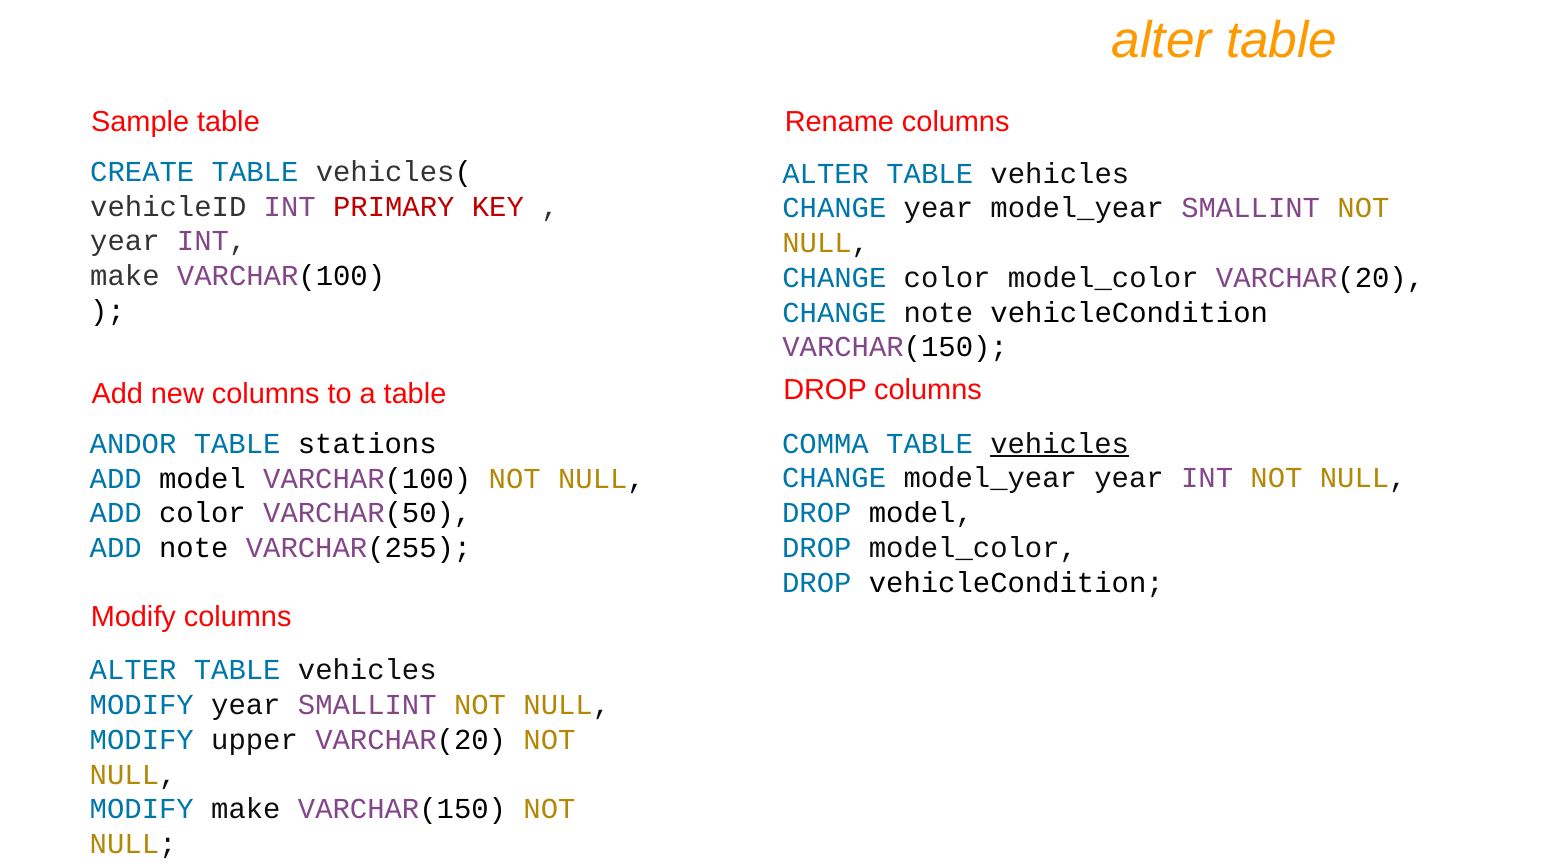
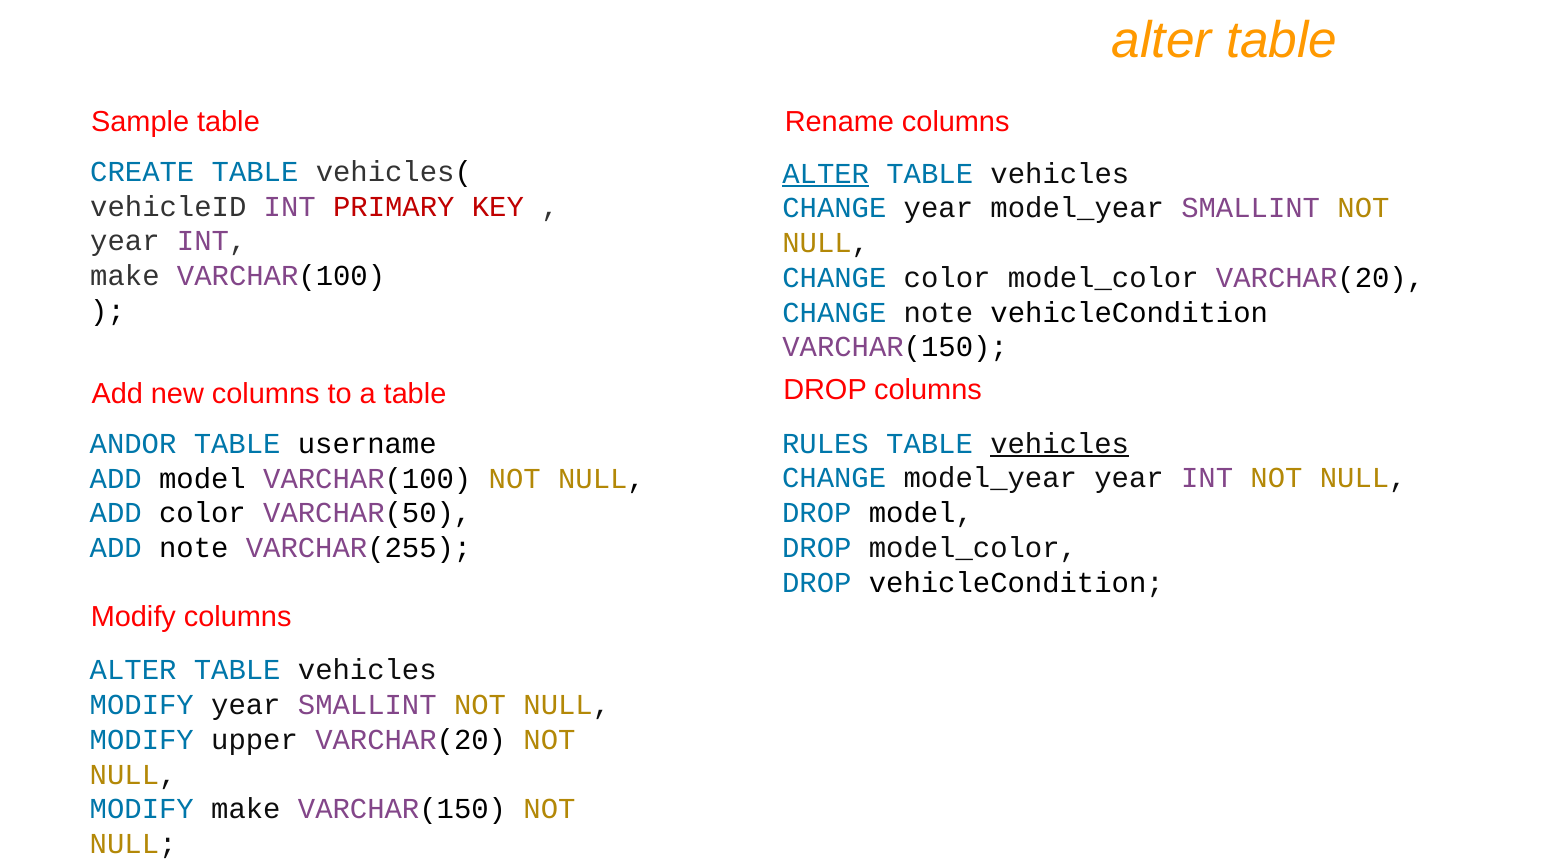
ALTER underline: none -> present (826, 173)
stations: stations -> username (367, 443)
COMMA: COMMA -> RULES (825, 443)
